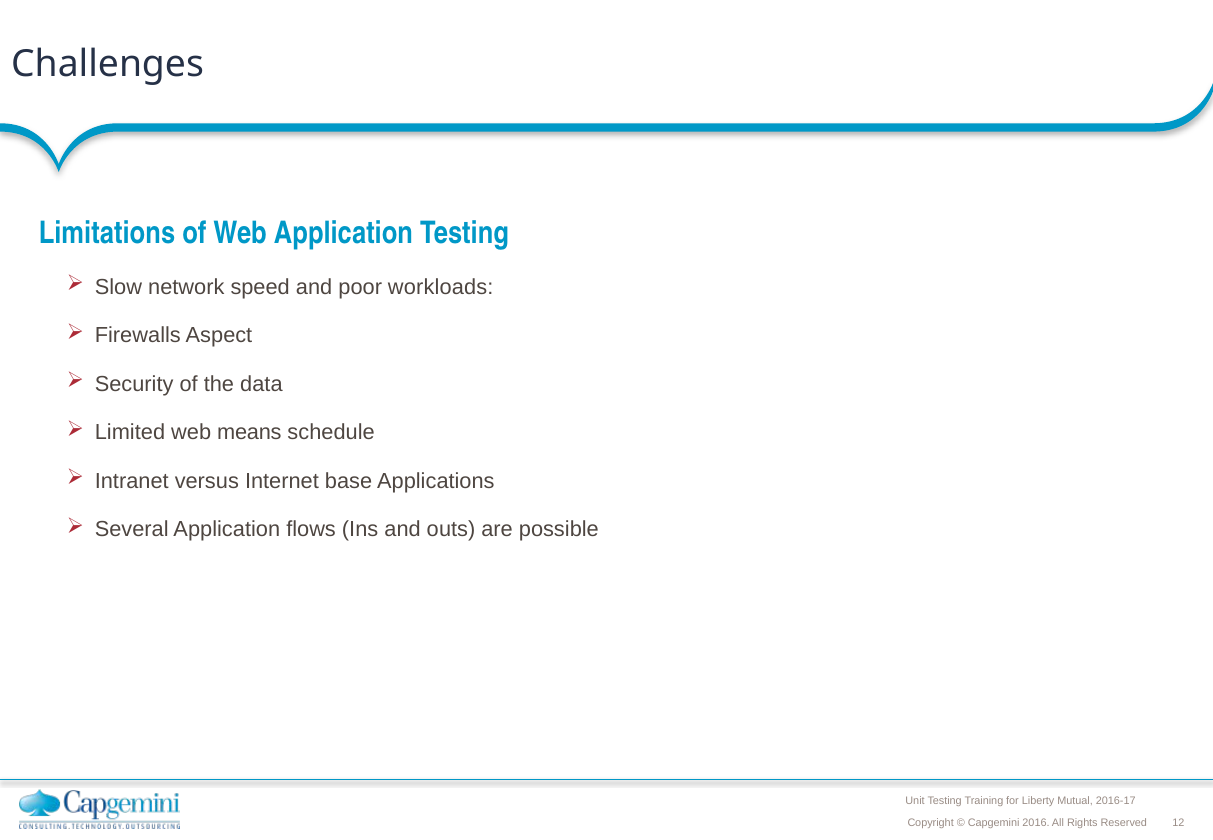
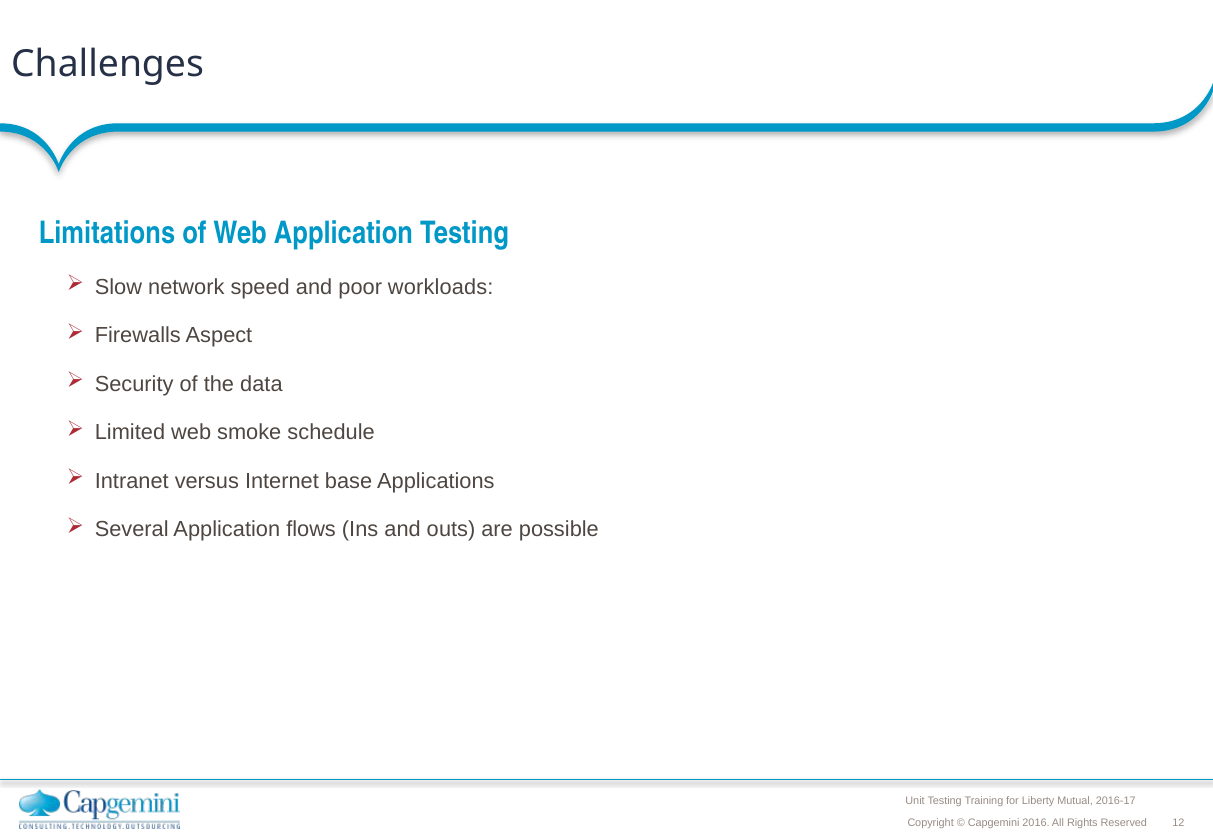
means: means -> smoke (249, 432)
